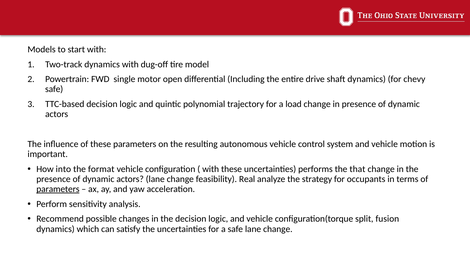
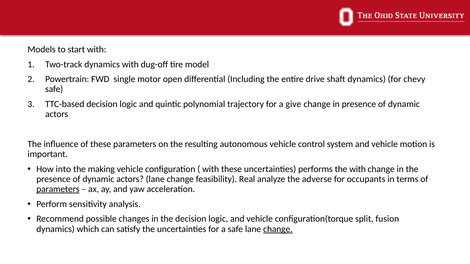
load: load -> give (293, 104)
format: format -> making (101, 169)
the that: that -> with (358, 169)
strategy: strategy -> adverse (317, 179)
change underline: none -> present (278, 229)
